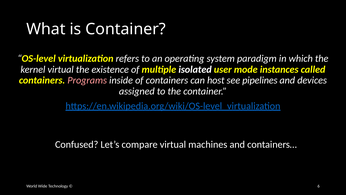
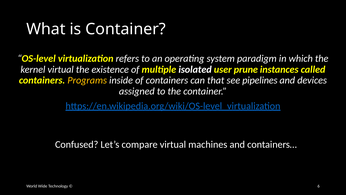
mode: mode -> prune (246, 69)
Programs colour: pink -> yellow (87, 80)
host: host -> that (216, 80)
